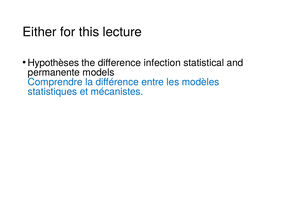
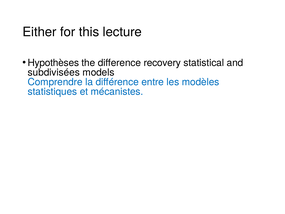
infection: infection -> recovery (162, 63)
permanente: permanente -> subdivisées (54, 72)
